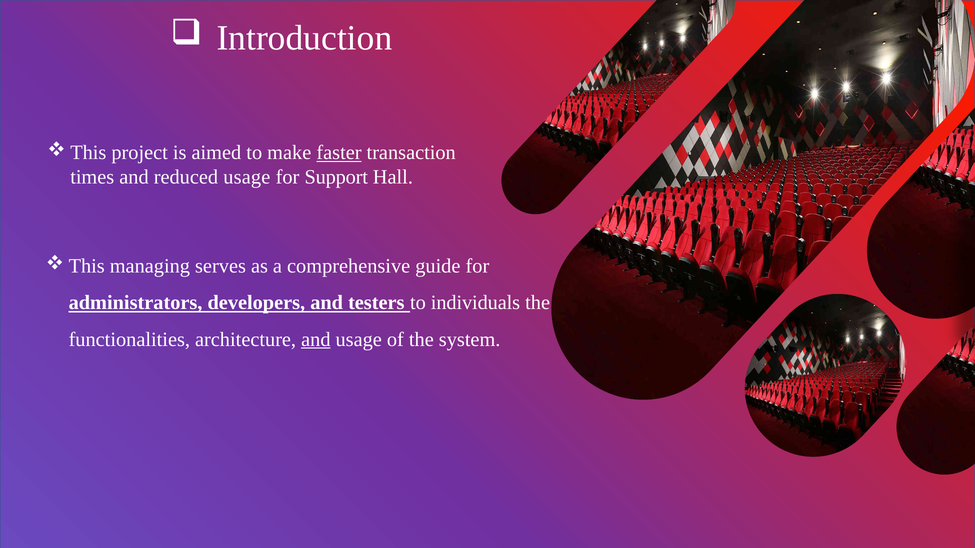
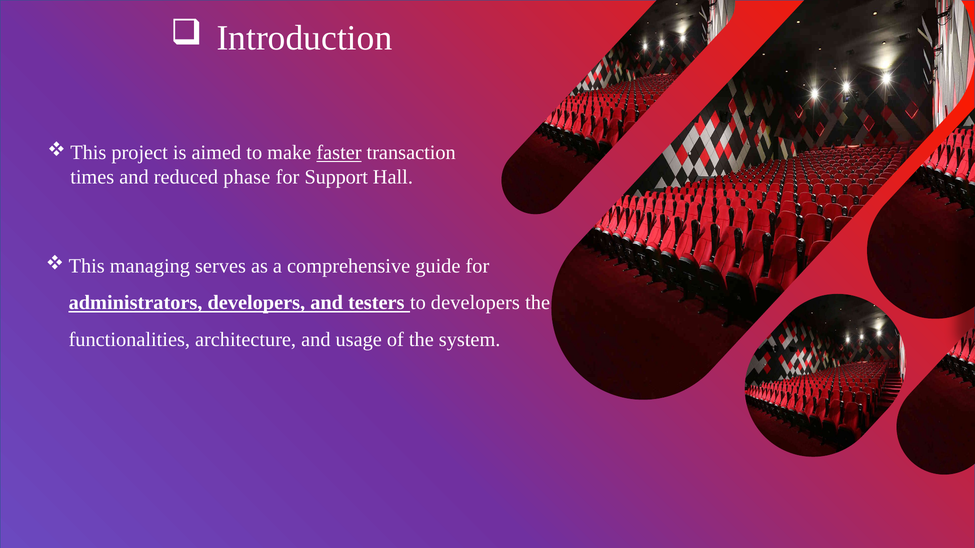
reduced usage: usage -> phase (247, 177)
to individuals: individuals -> developers (475, 303)
and underline: present -> none (316, 340)
